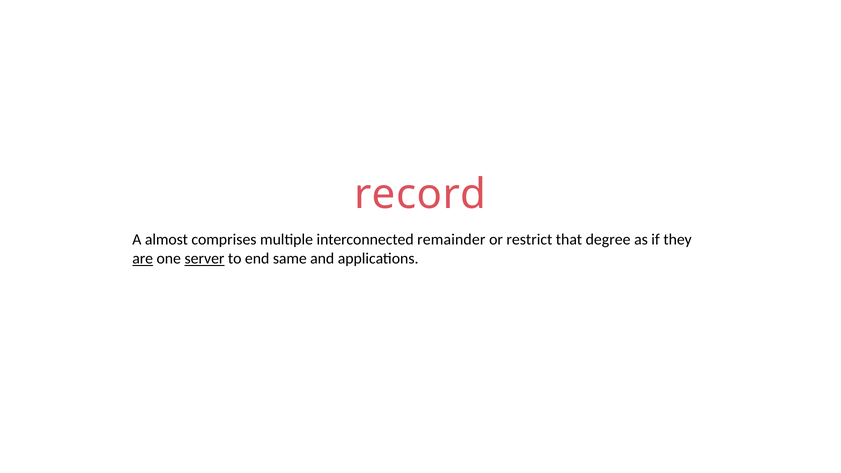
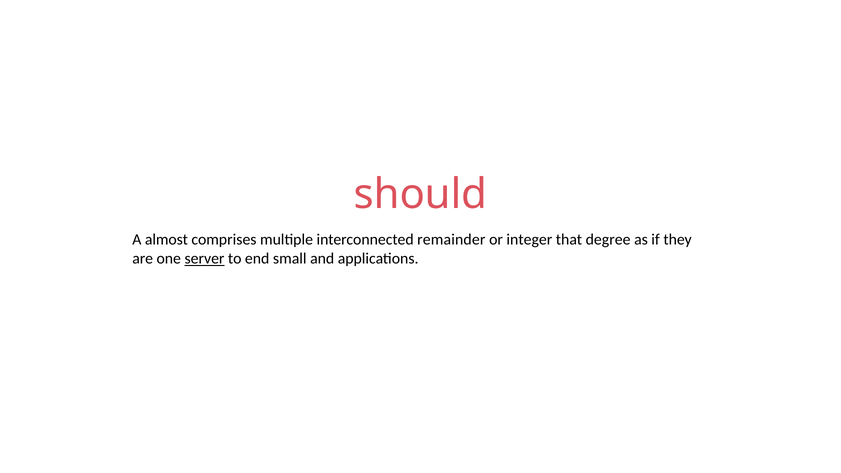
record: record -> should (420, 194)
restrict: restrict -> integer (529, 240)
are underline: present -> none (143, 259)
same: same -> small (290, 259)
